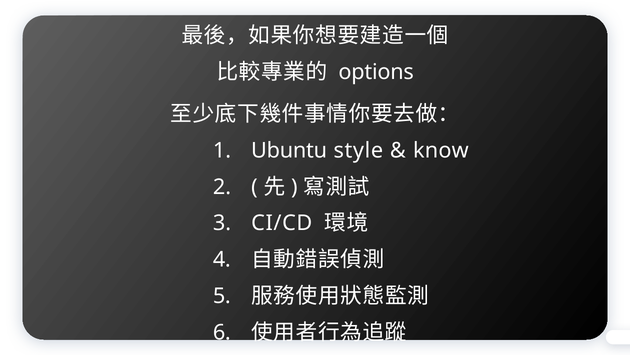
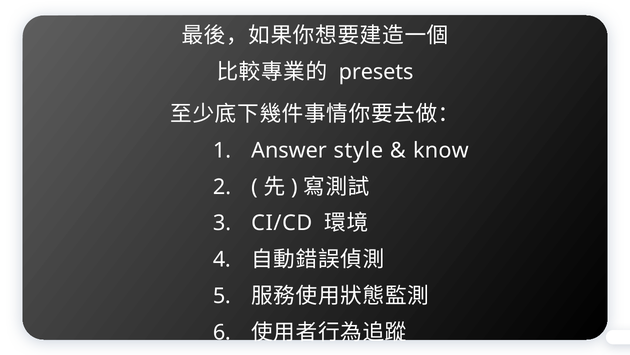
options: options -> presets (376, 72)
Ubuntu: Ubuntu -> Answer (289, 150)
